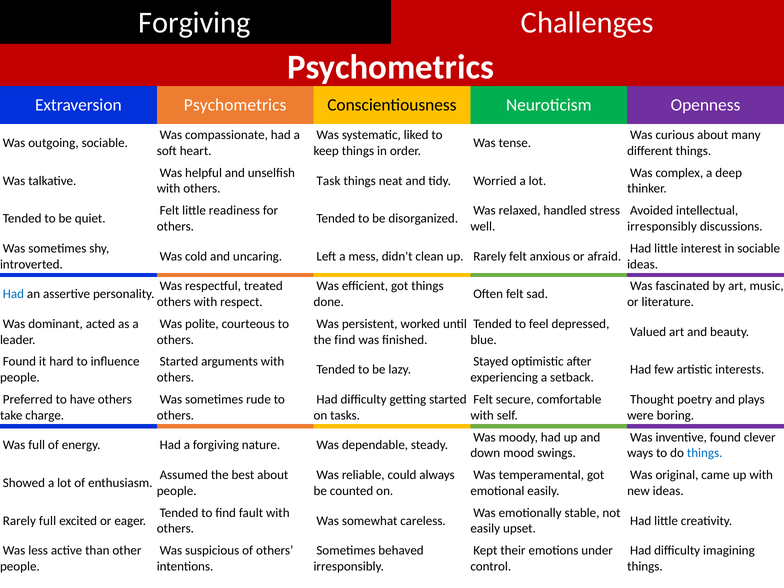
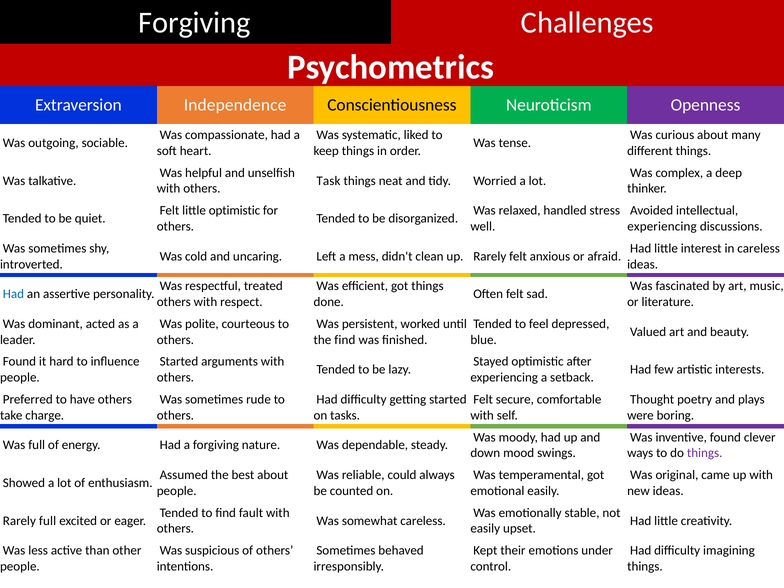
Extraversion Psychometrics: Psychometrics -> Independence (235, 105)
little readiness: readiness -> optimistic (234, 211)
irresponsibly: irresponsibly -> experiencing (662, 226)
in sociable: sociable -> careless (759, 248)
things colour: blue -> purple (705, 453)
